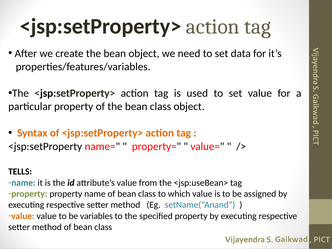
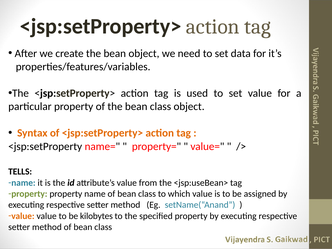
variables: variables -> kilobytes (96, 216)
